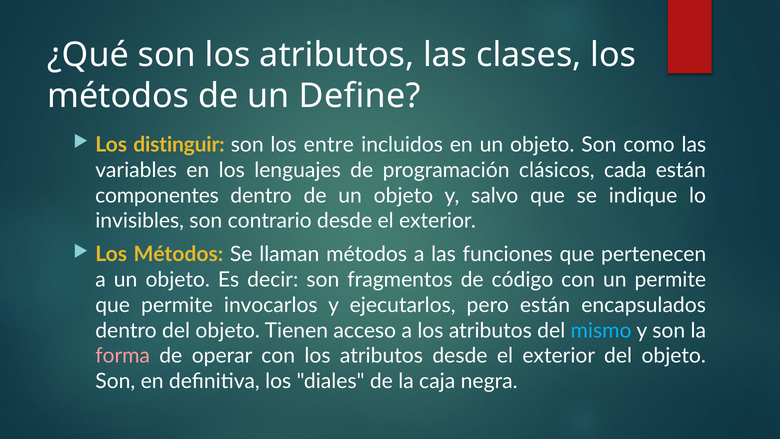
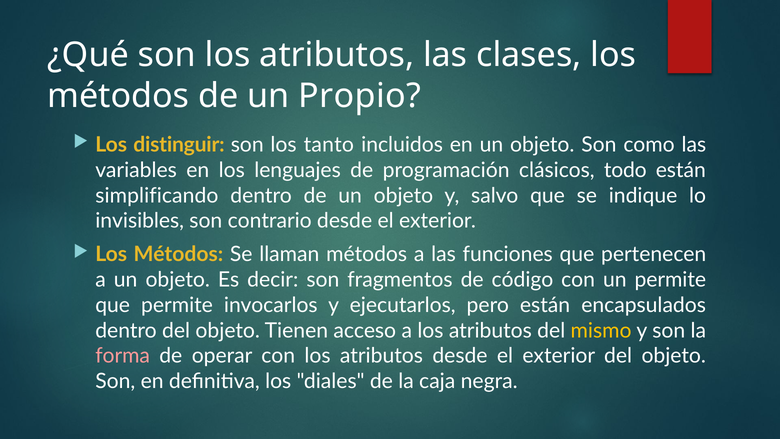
Define: Define -> Propio (360, 96)
entre: entre -> tanto (329, 145)
cada: cada -> todo (625, 170)
componentes: componentes -> simplificando (157, 196)
mismo colour: light blue -> yellow (601, 330)
